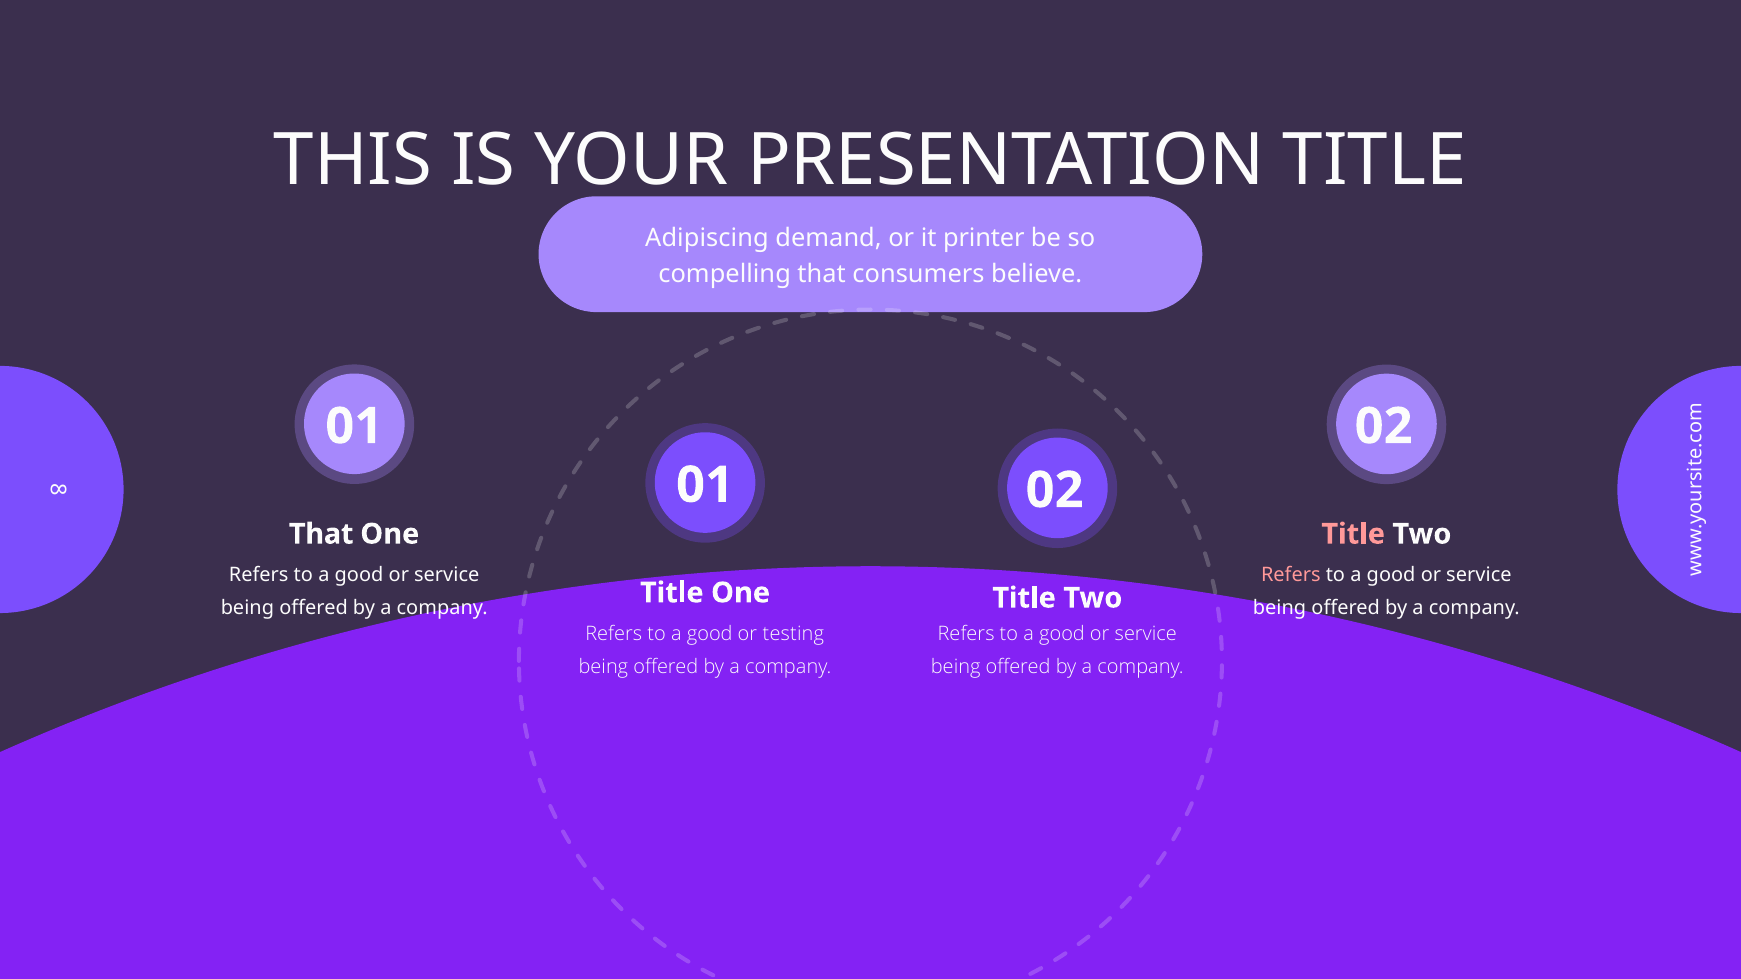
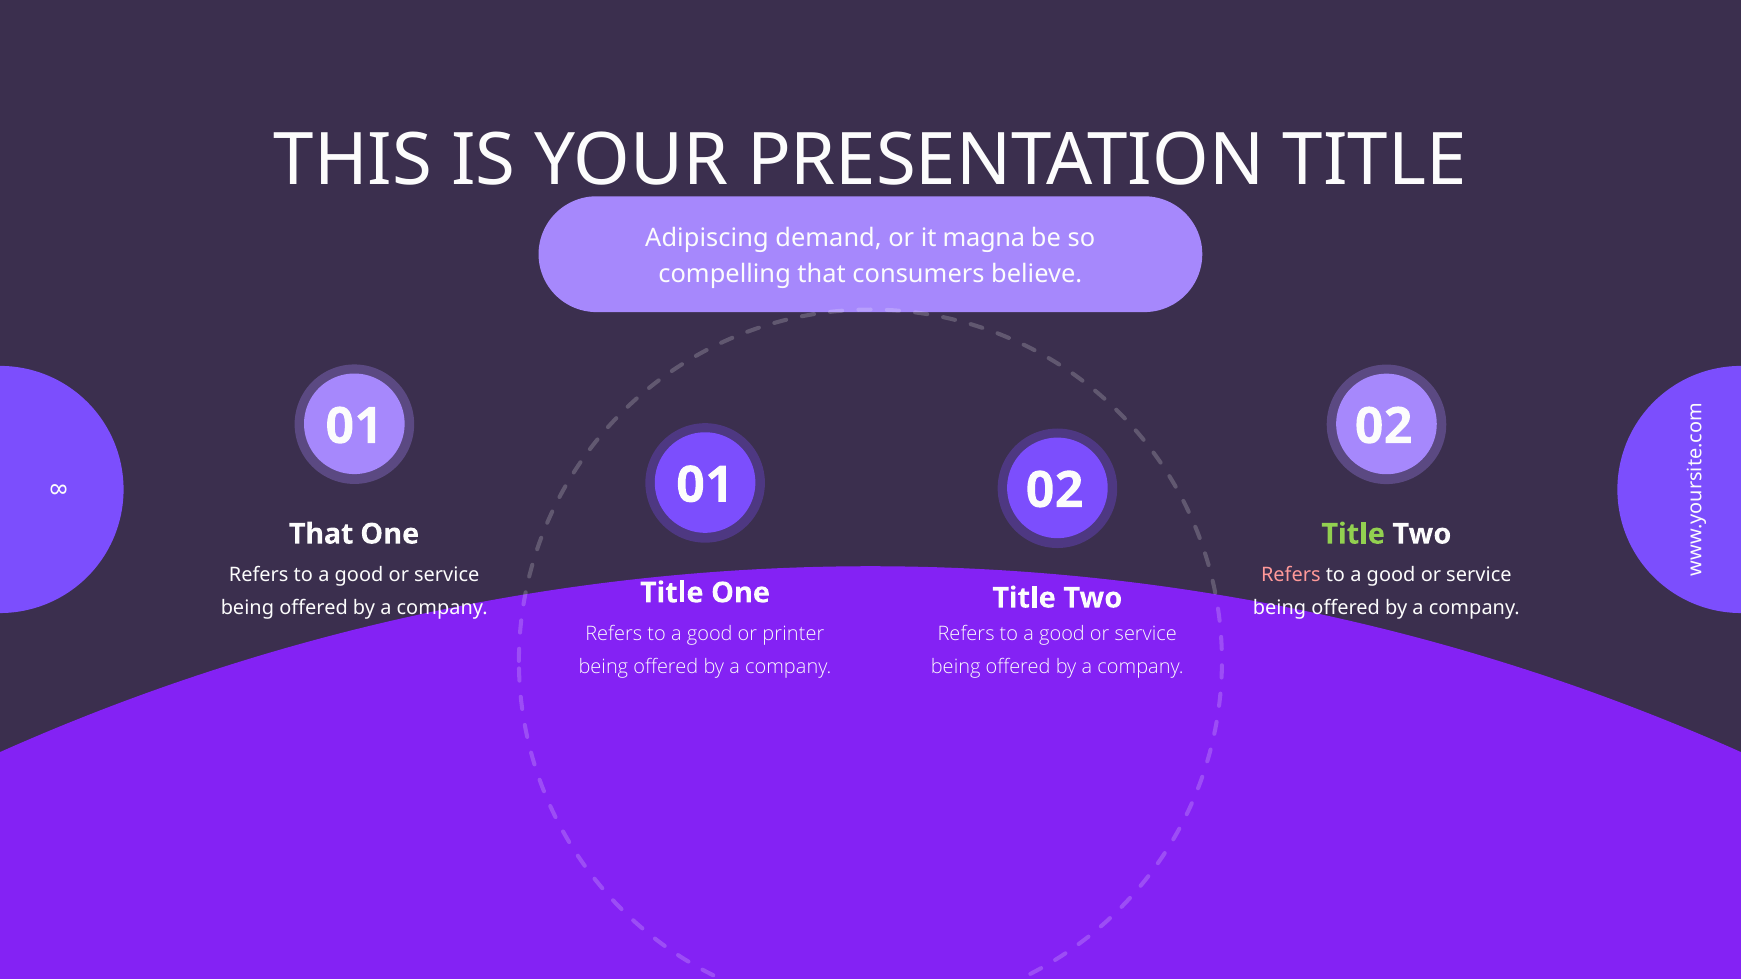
printer: printer -> magna (984, 238)
Title colour: pink -> light green (1353, 534)
testing: testing -> printer (793, 634)
